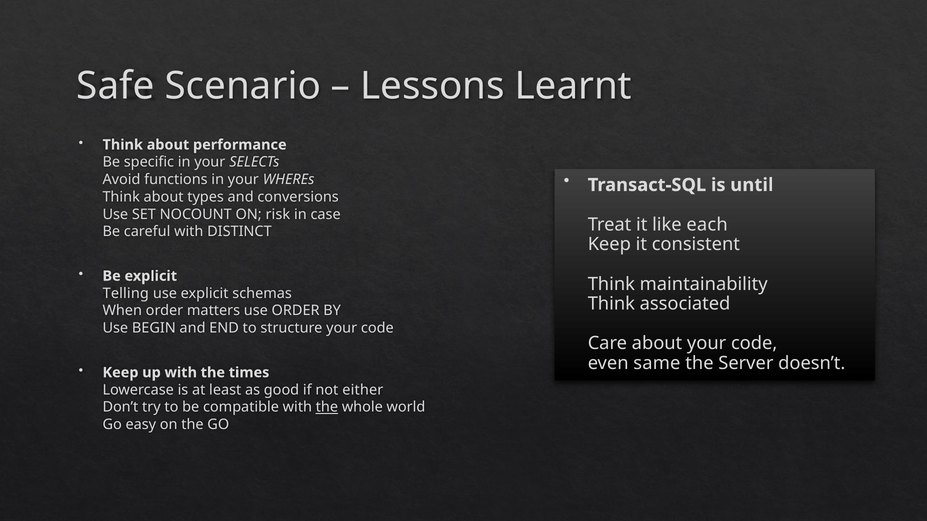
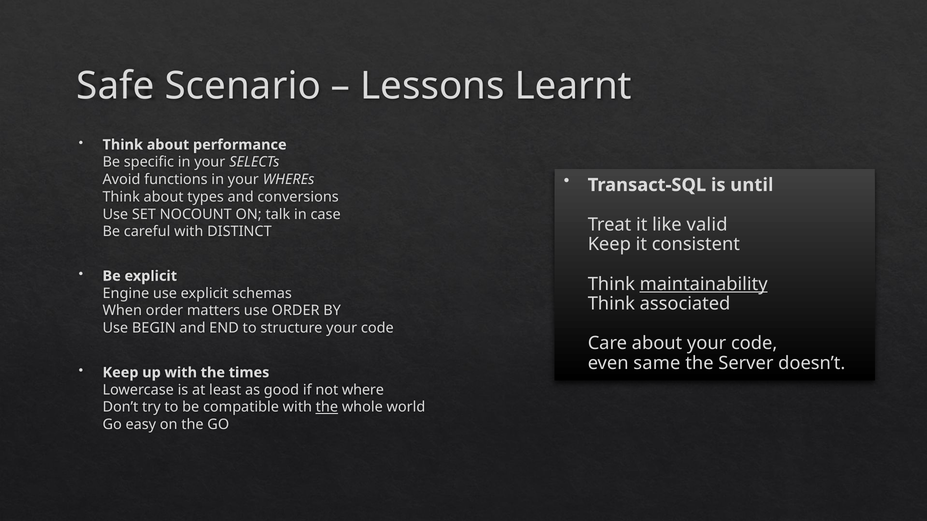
risk: risk -> talk (278, 214)
each: each -> valid (707, 225)
maintainability underline: none -> present (704, 284)
Telling: Telling -> Engine (126, 294)
either: either -> where (363, 390)
